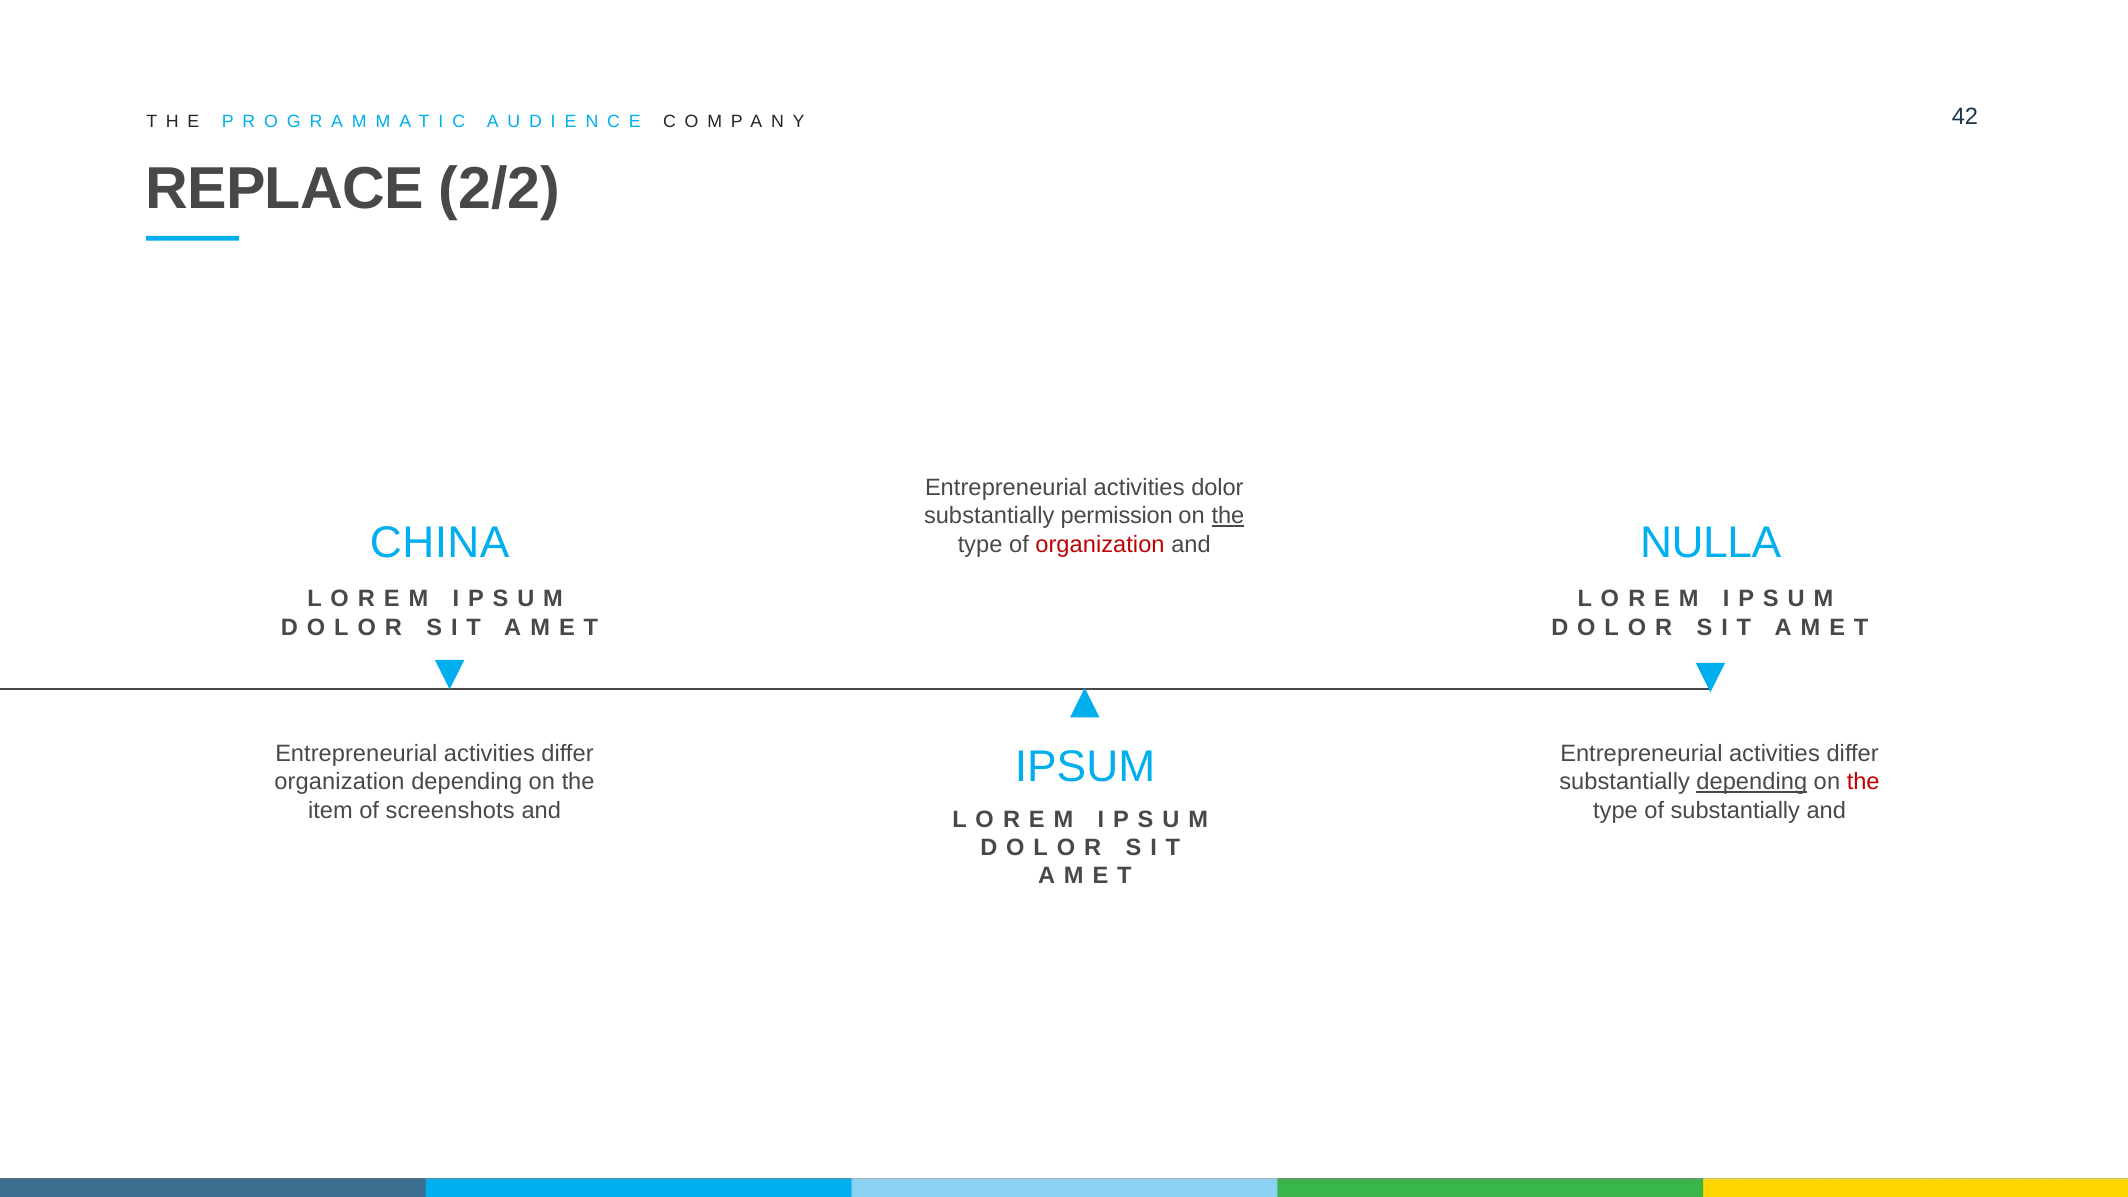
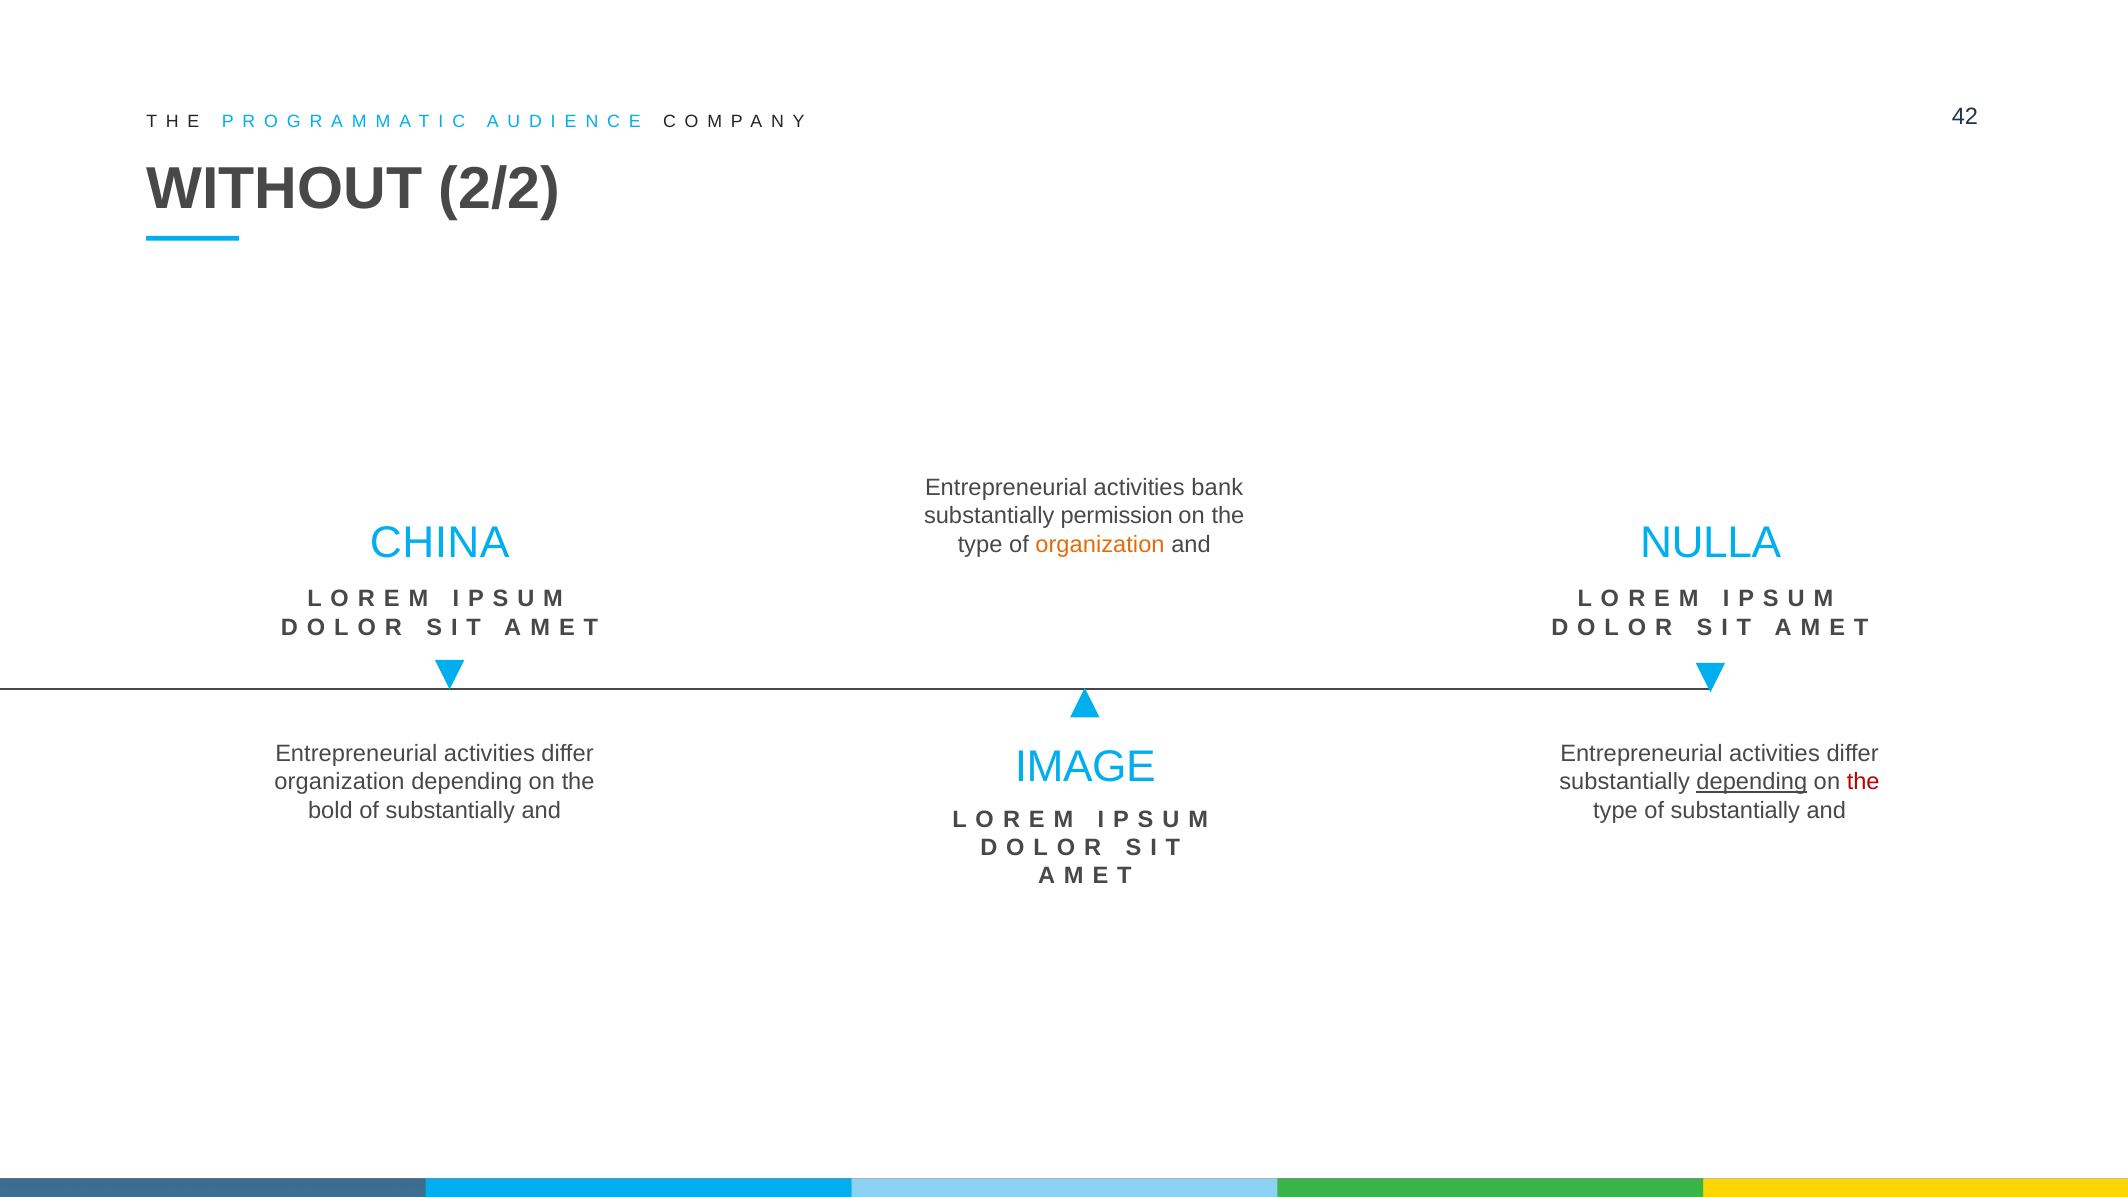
REPLACE: REPLACE -> WITHOUT (284, 189)
dolor: dolor -> bank (1217, 488)
the underline: present -> none (1228, 516)
organization colour: red -> orange (1100, 544)
IPSUM: IPSUM -> IMAGE (1085, 767)
item: item -> bold (330, 810)
screenshots: screenshots -> substantially (450, 810)
